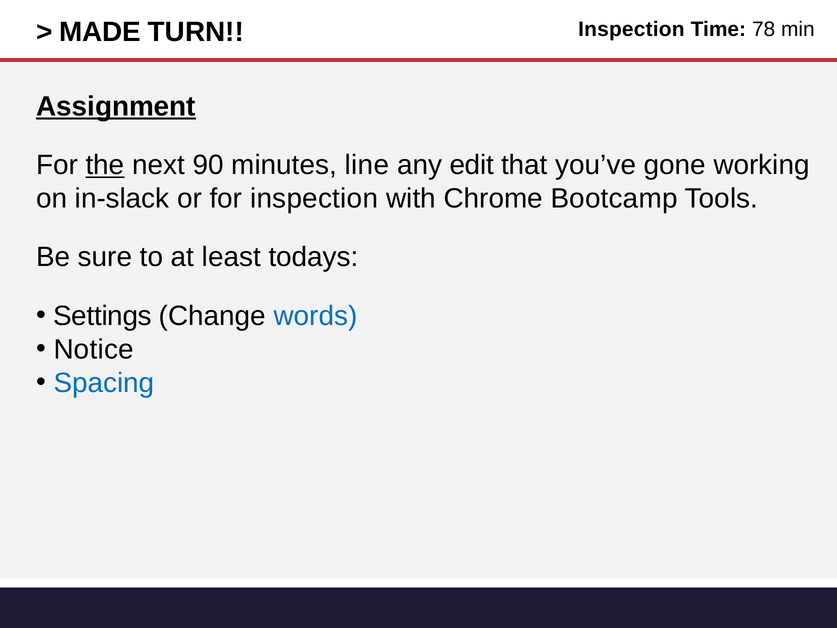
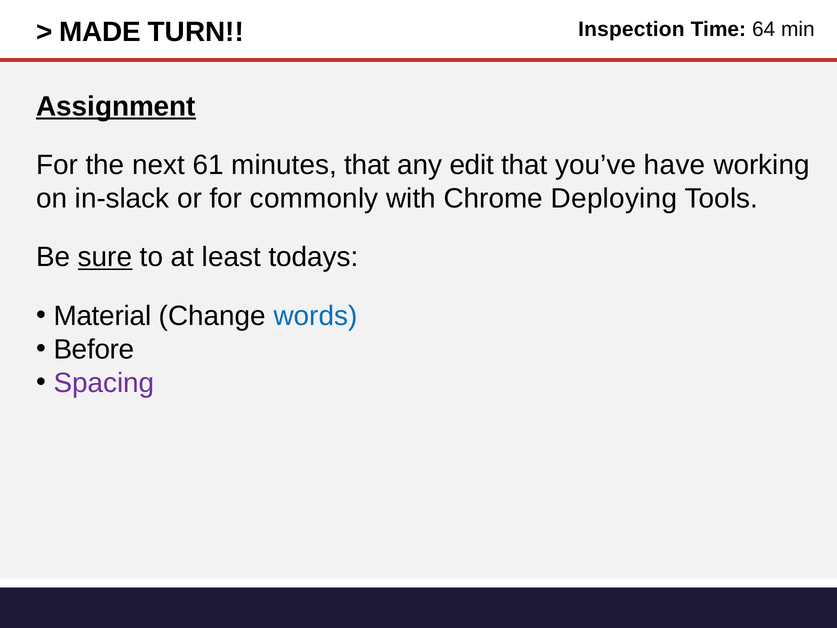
78: 78 -> 64 (764, 30)
the underline: present -> none (105, 165)
90: 90 -> 61 (208, 165)
minutes line: line -> that (367, 165)
gone: gone -> have (675, 165)
for inspection: inspection -> commonly (314, 199)
Bootcamp: Bootcamp -> Deploying (614, 199)
sure underline: none -> present (105, 257)
Settings: Settings -> Material (102, 316)
Notice: Notice -> Before (94, 349)
Spacing colour: blue -> purple (104, 383)
